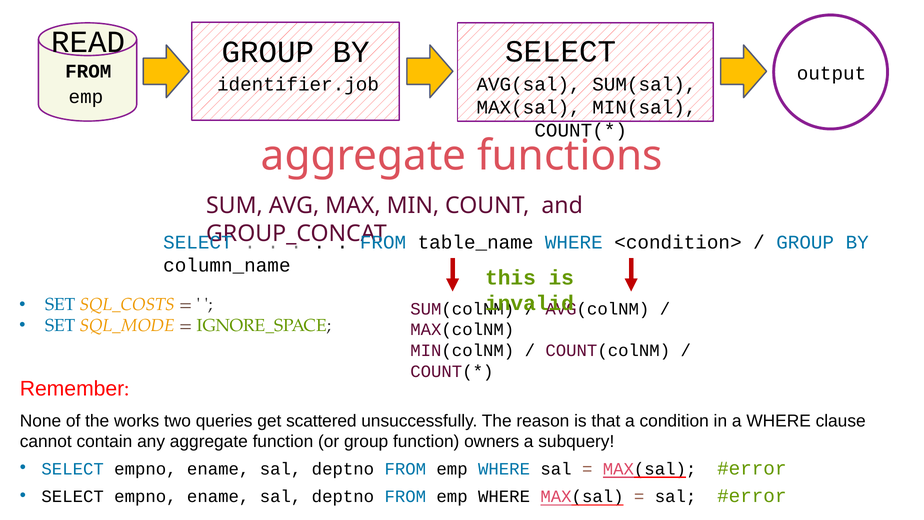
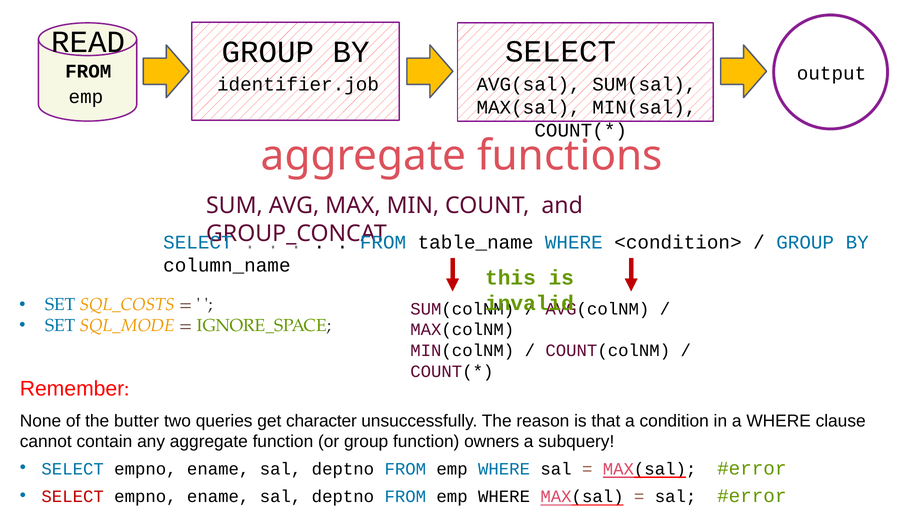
works: works -> butter (137, 421)
scattered: scattered -> character (321, 421)
SELECT colour: black -> red (73, 496)
